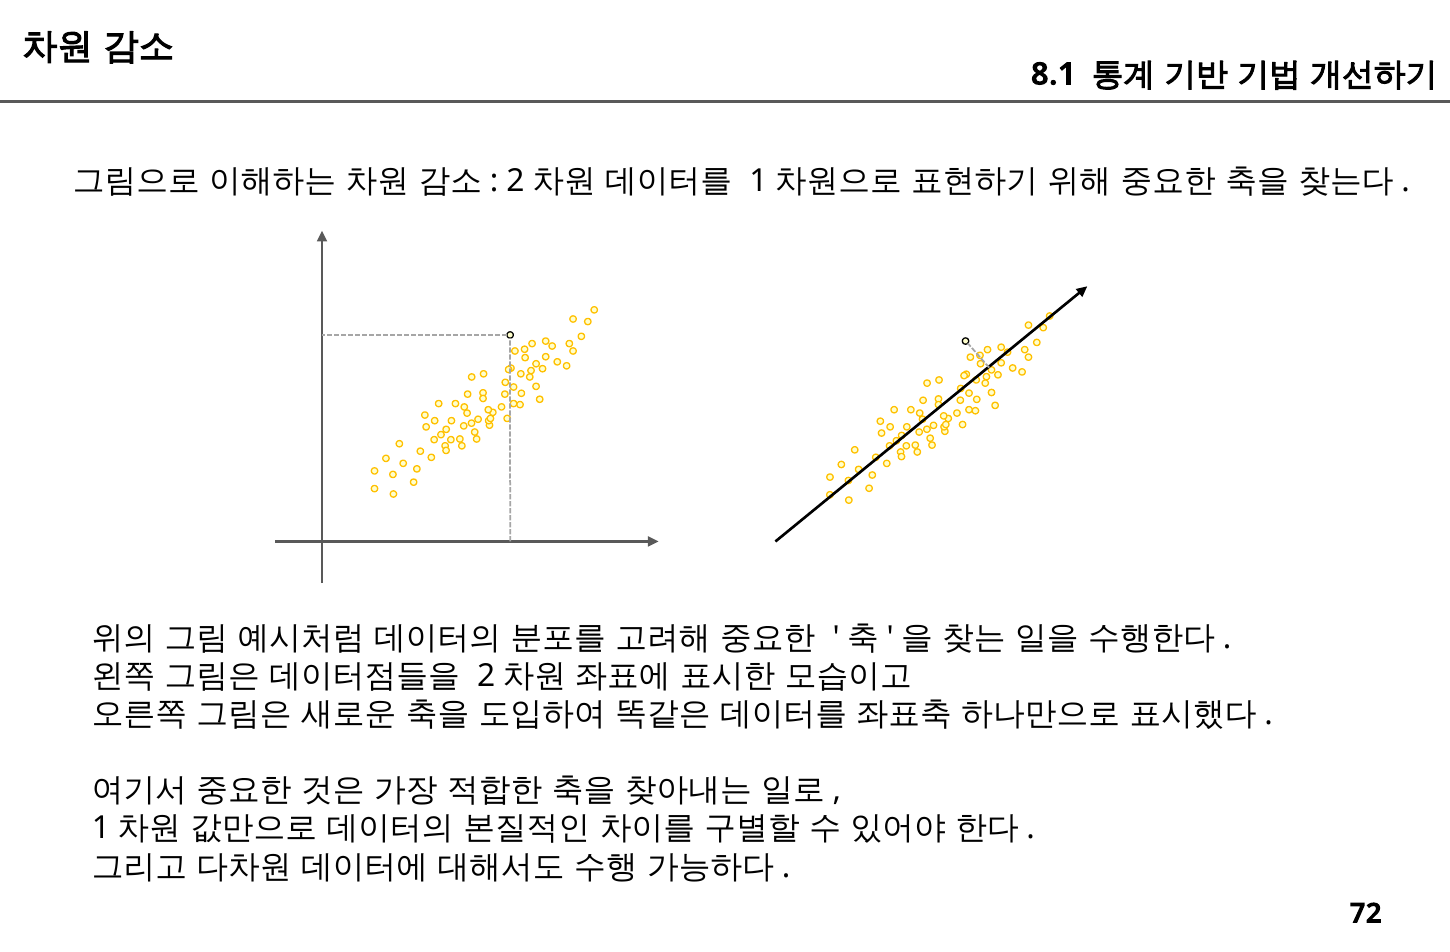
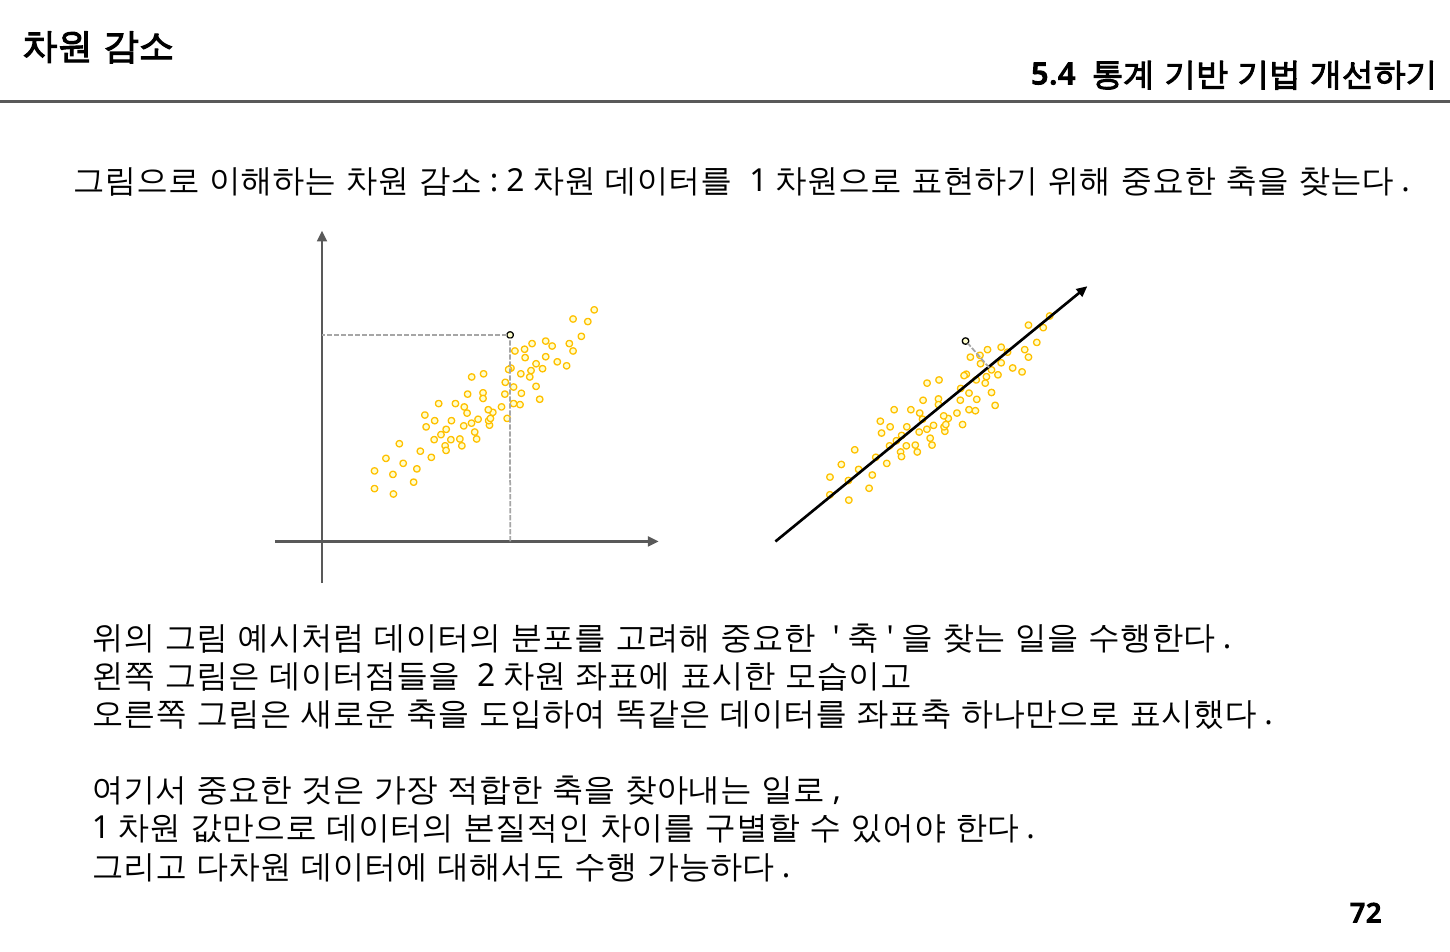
8.1: 8.1 -> 5.4 (1053, 74)
